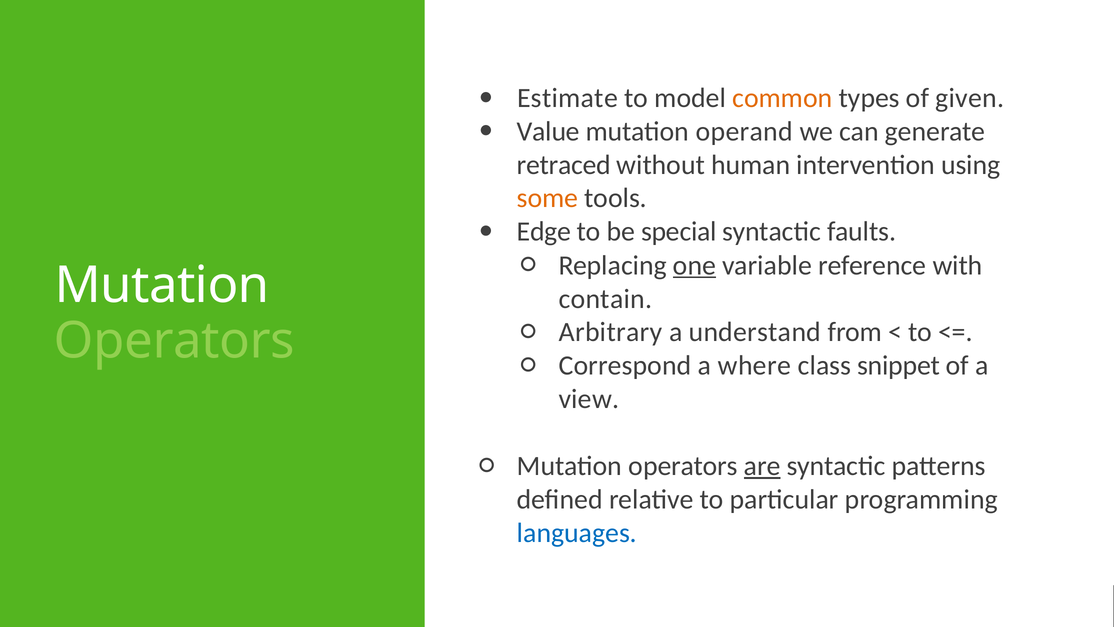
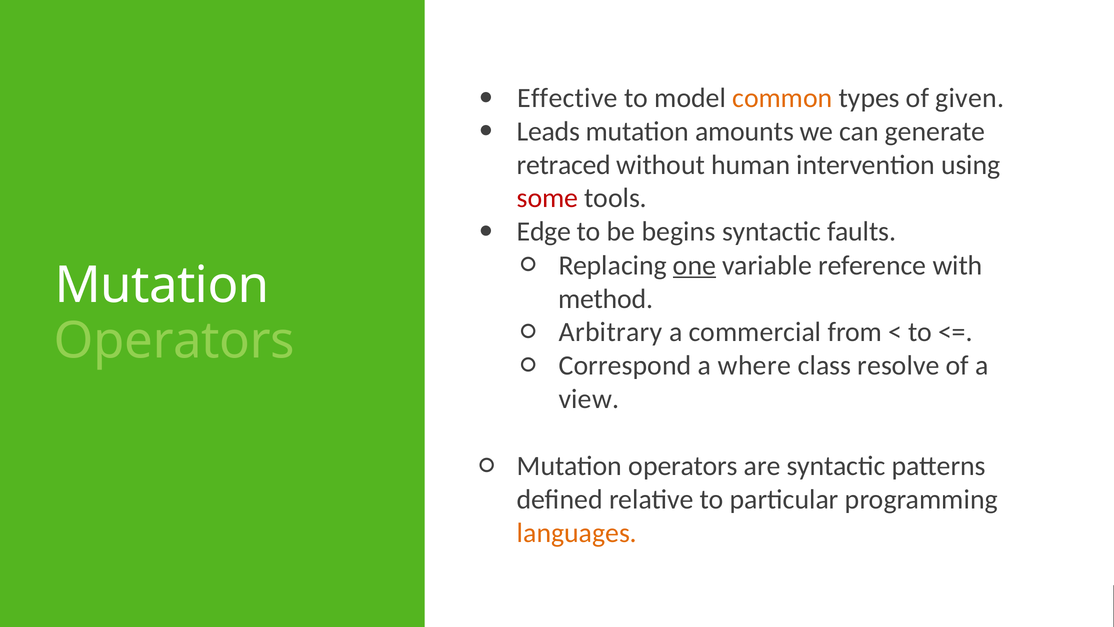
Estimate: Estimate -> Effective (567, 98)
Value: Value -> Leads (548, 131)
operand: operand -> amounts (745, 131)
some colour: orange -> red (548, 198)
special: special -> begins (679, 232)
contain: contain -> method (606, 299)
understand: understand -> commercial (755, 332)
snippet: snippet -> resolve (898, 365)
are underline: present -> none (762, 466)
languages colour: blue -> orange (577, 533)
